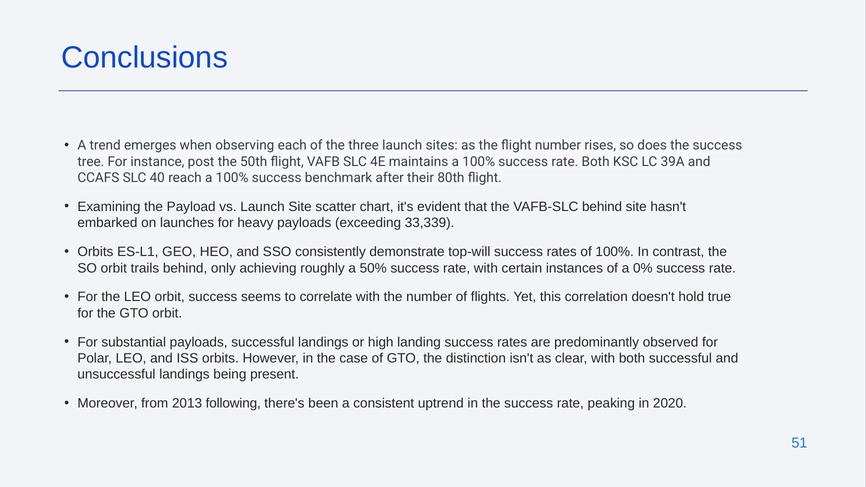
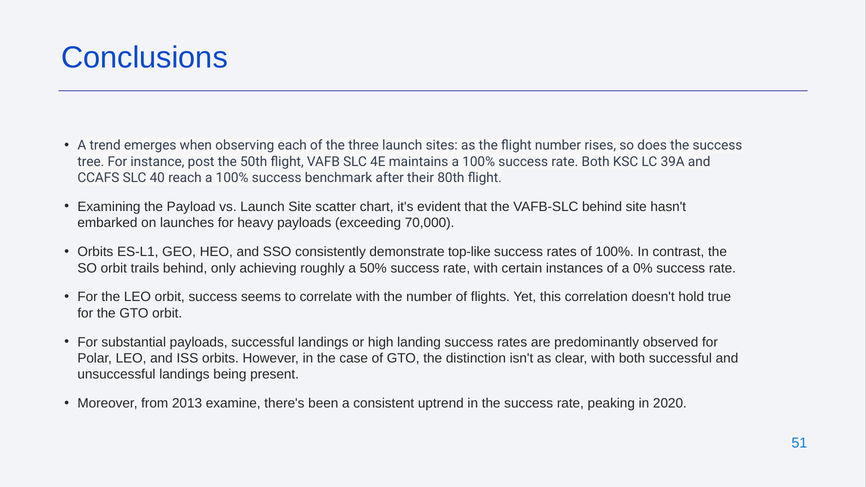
33,339: 33,339 -> 70,000 (430, 223)
top-will: top-will -> top-like (469, 252)
following: following -> examine (233, 403)
